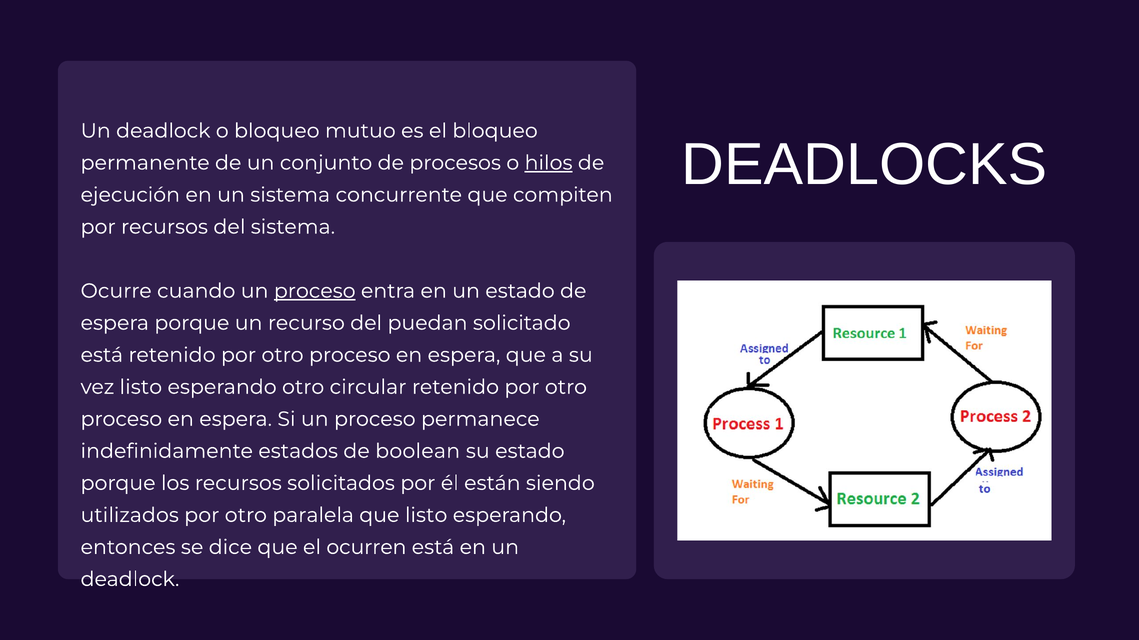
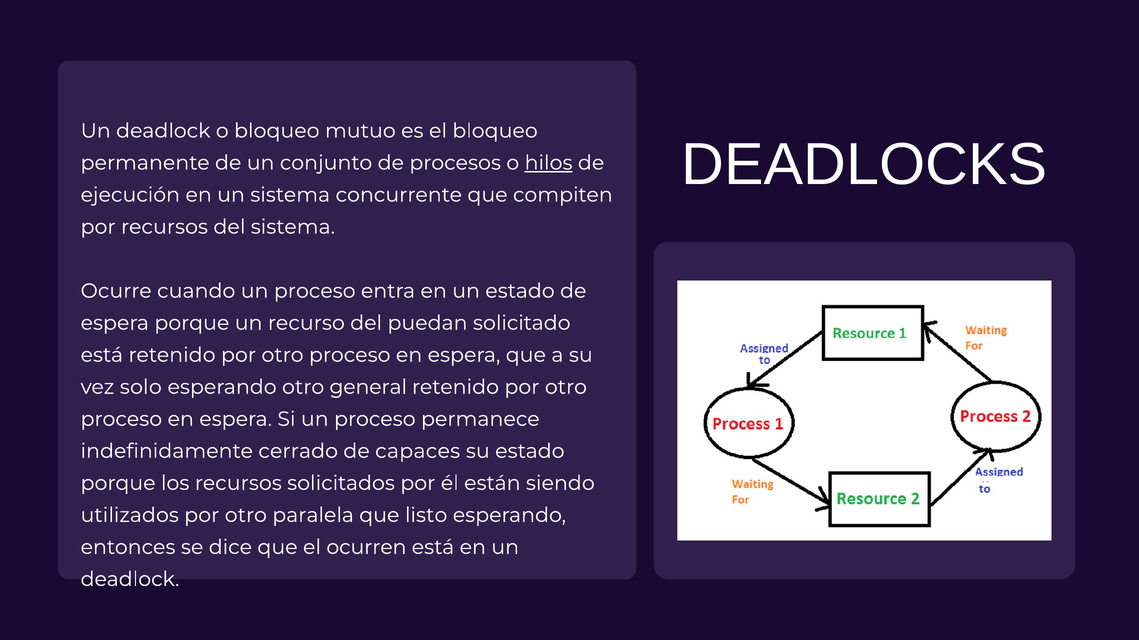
proceso underline: present -> none (315, 291)
vez listo: listo -> solo (141, 387)
circular: circular -> general (368, 387)
estados: estados -> cerrado (298, 452)
boolean: boolean -> capaces (418, 452)
